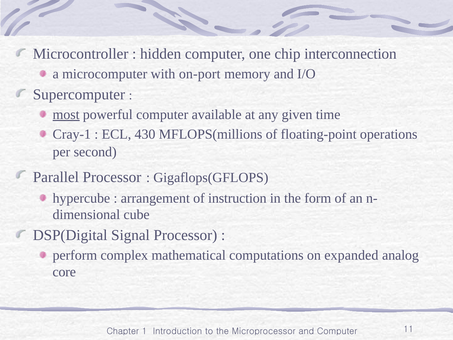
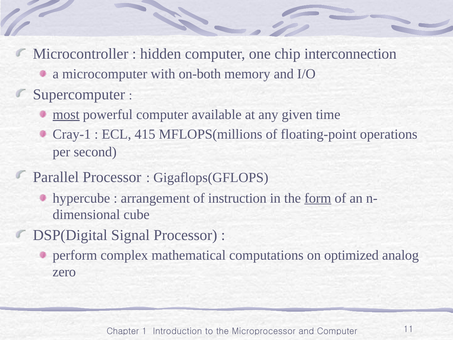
on-port: on-port -> on-both (200, 74)
430: 430 -> 415 (145, 134)
form underline: none -> present (318, 198)
expanded: expanded -> optimized (351, 255)
core: core -> zero (64, 272)
